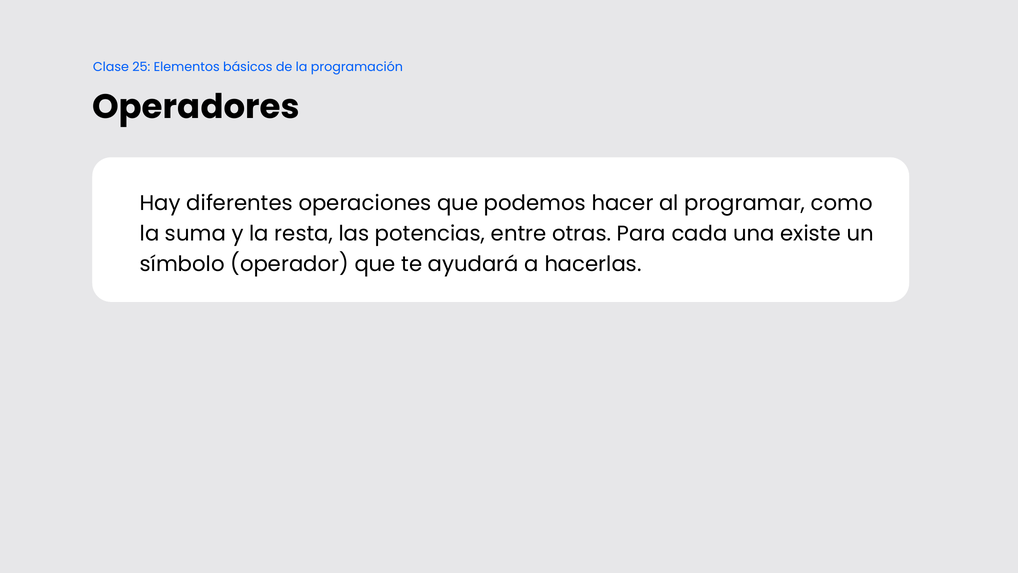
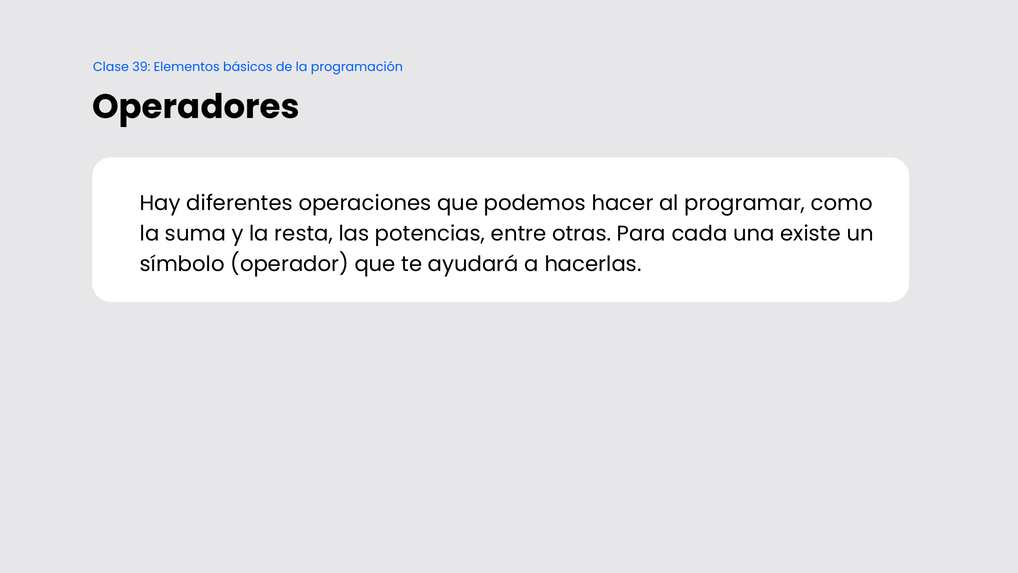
25: 25 -> 39 (141, 67)
